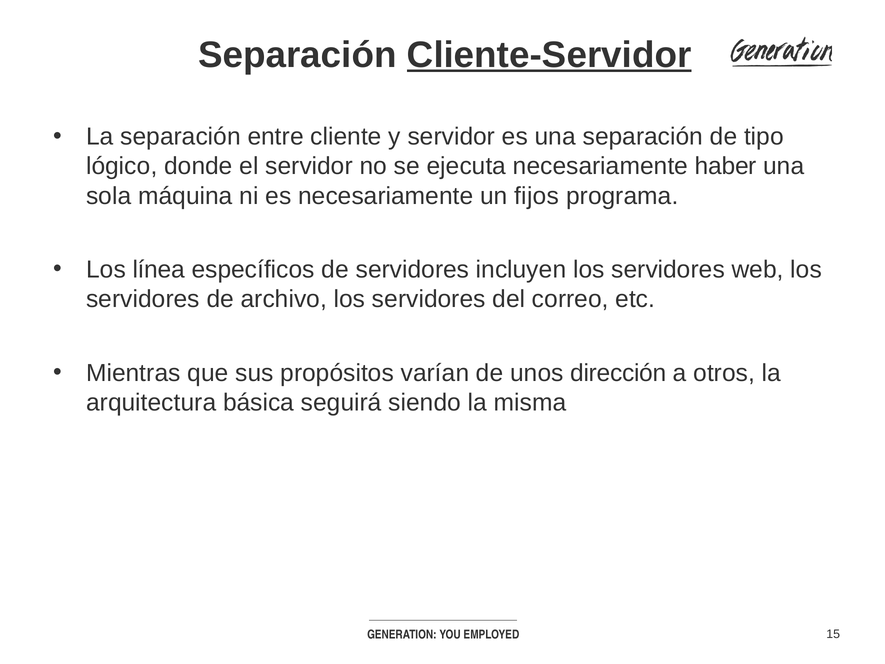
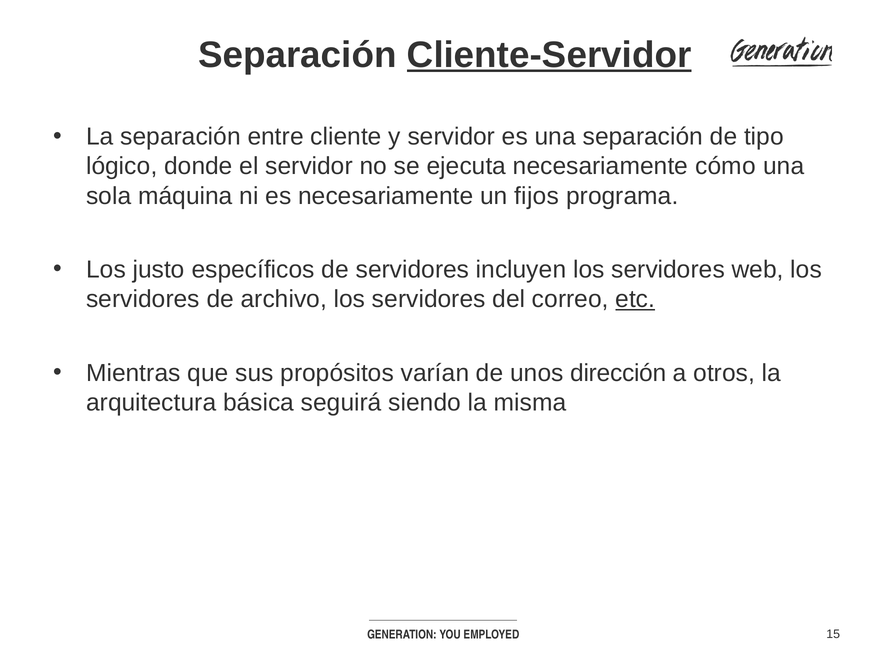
haber: haber -> cómo (725, 166)
línea: línea -> justo (159, 270)
etc underline: none -> present (635, 299)
